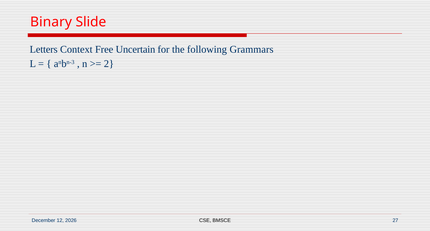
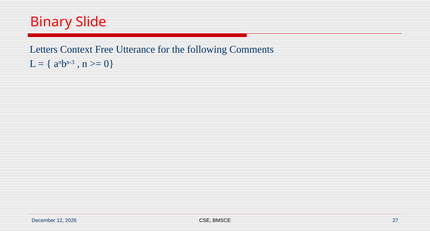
Uncertain: Uncertain -> Utterance (135, 49)
Grammars: Grammars -> Comments (252, 49)
2: 2 -> 0 (109, 64)
